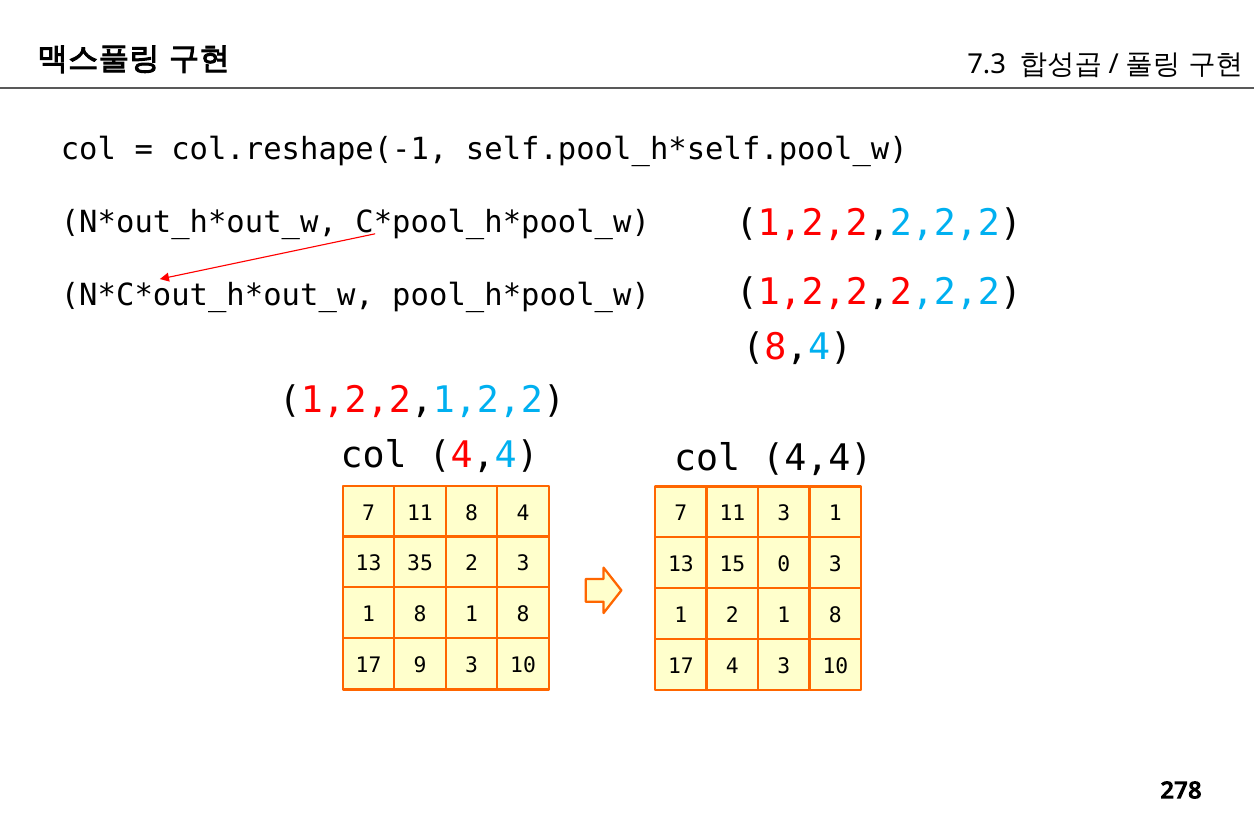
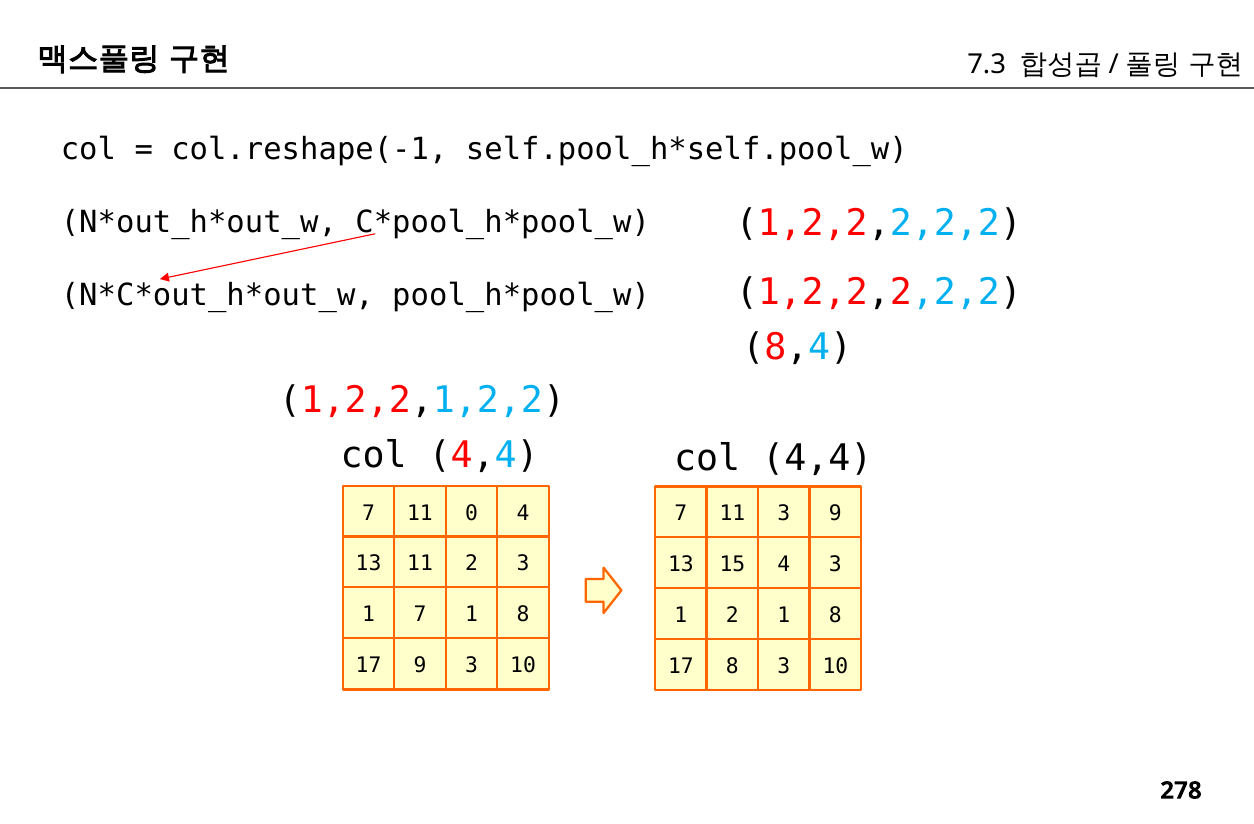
11 8: 8 -> 0 (472, 513)
11 3 1: 1 -> 9 (835, 514)
13 35: 35 -> 11 (420, 564)
15 0: 0 -> 4 (784, 564)
8: 8 -> 7 (420, 614)
17 4: 4 -> 8 (732, 666)
